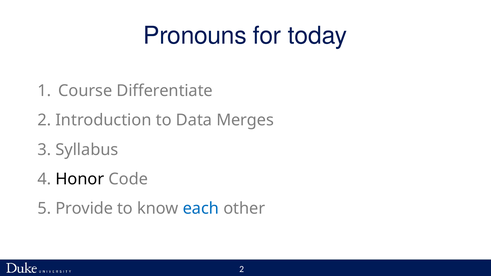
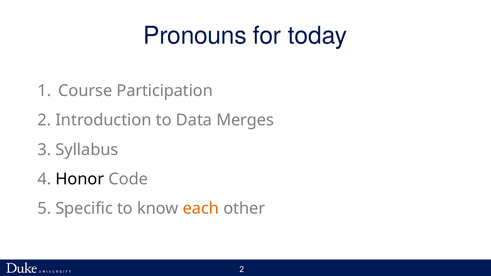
Differentiate: Differentiate -> Participation (165, 91)
Provide: Provide -> Specific (84, 209)
each colour: blue -> orange (201, 209)
